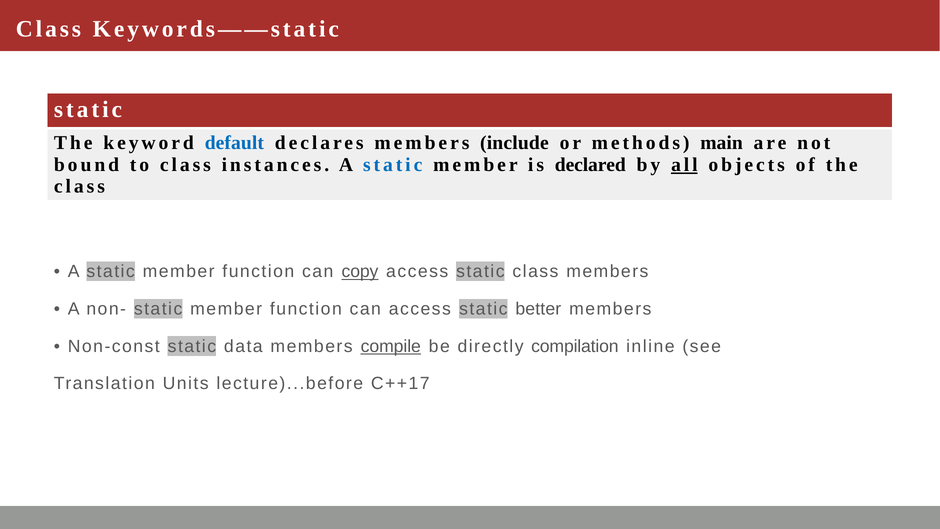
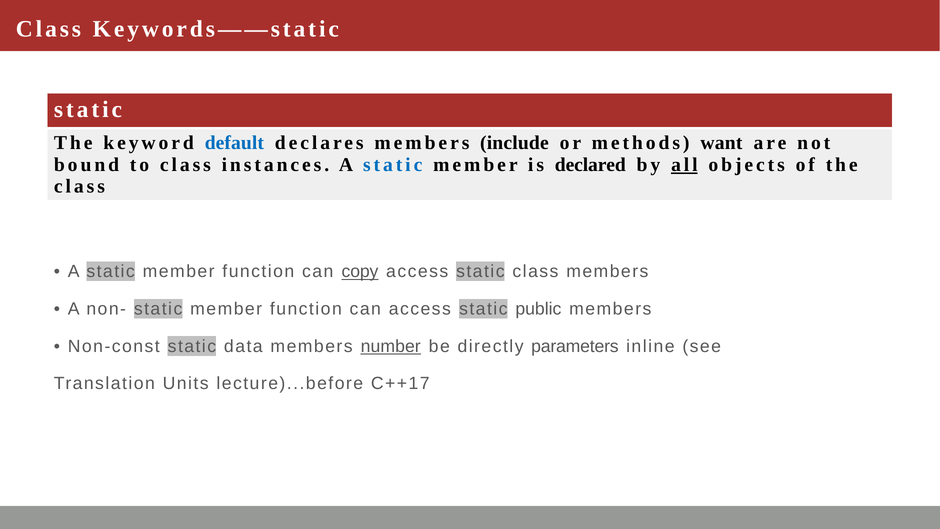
main: main -> want (721, 143)
better: better -> public (538, 309)
compile: compile -> number (391, 346)
compilation: compilation -> parameters (575, 346)
